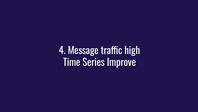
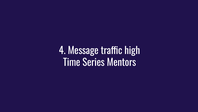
Improve: Improve -> Mentors (121, 62)
